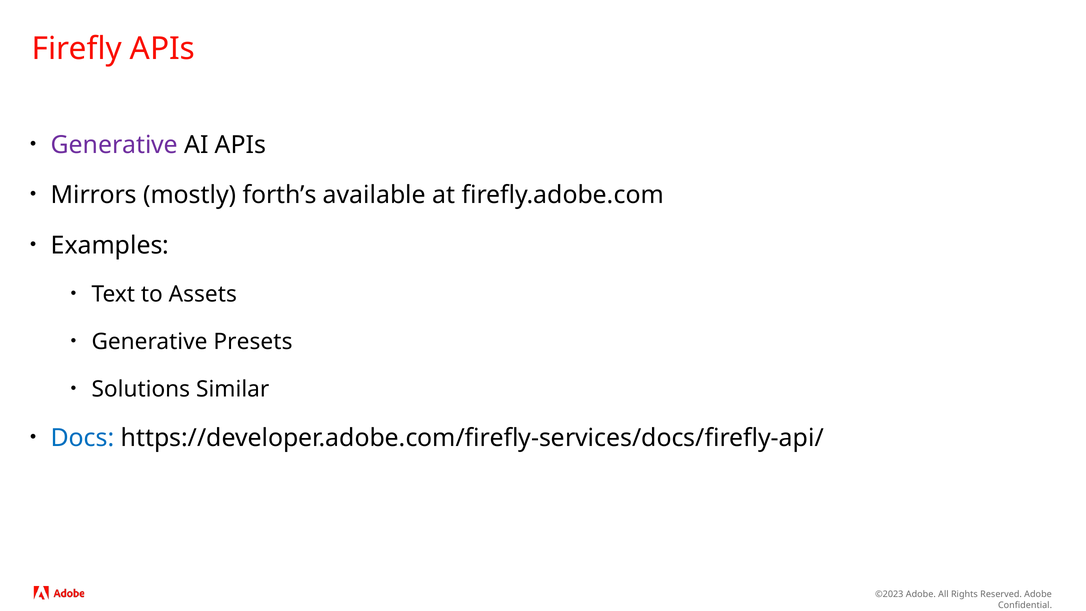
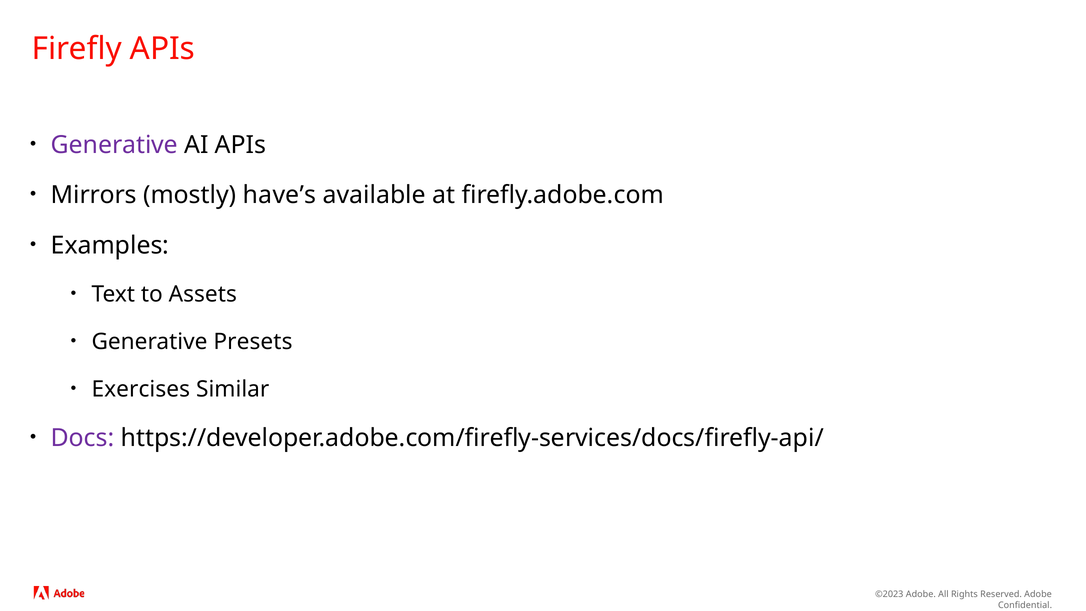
forth’s: forth’s -> have’s (279, 195)
Solutions: Solutions -> Exercises (141, 389)
Docs colour: blue -> purple (83, 438)
